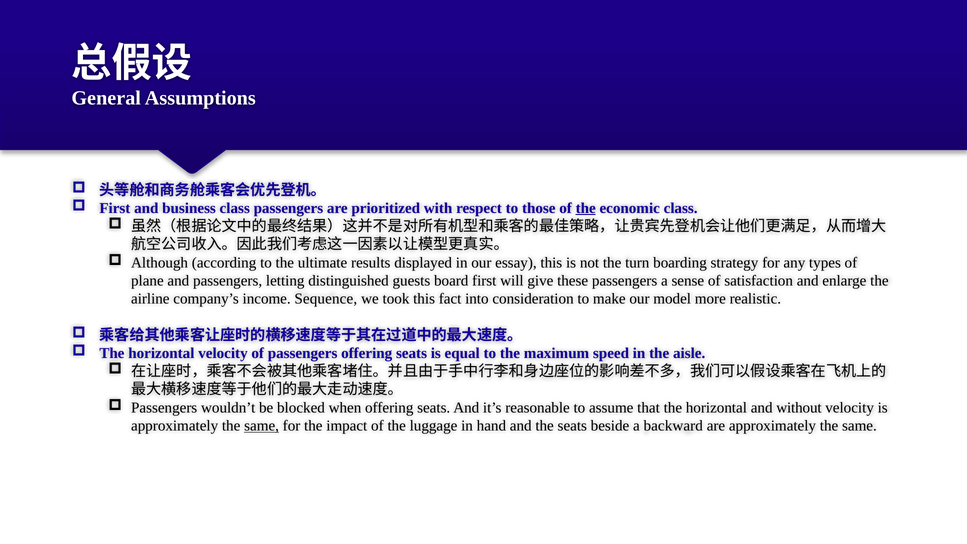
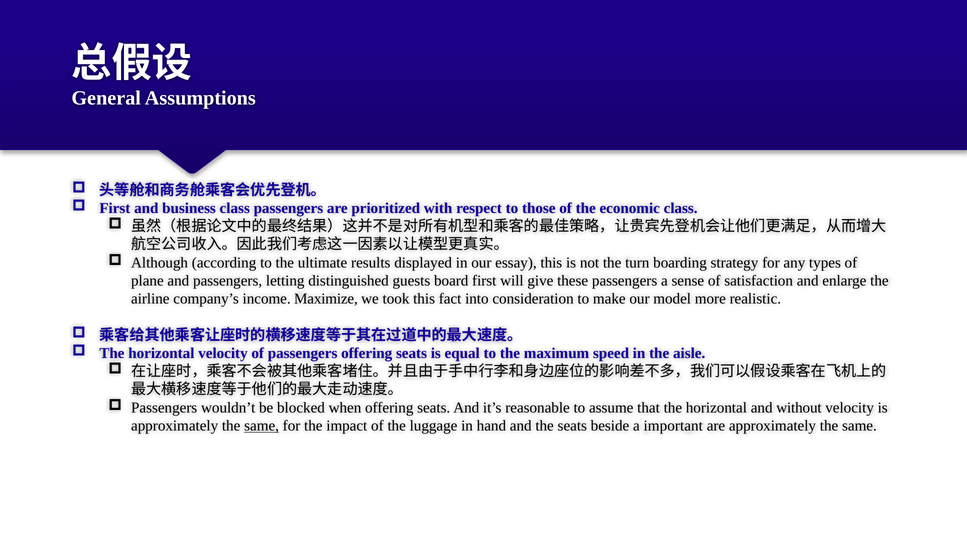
the underline: present -> none (586, 208)
Sequence: Sequence -> Maximize (326, 299)
backward: backward -> important (673, 426)
